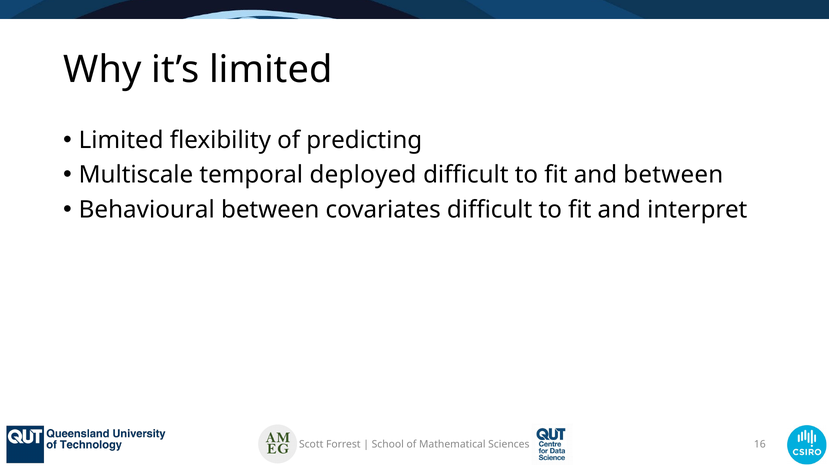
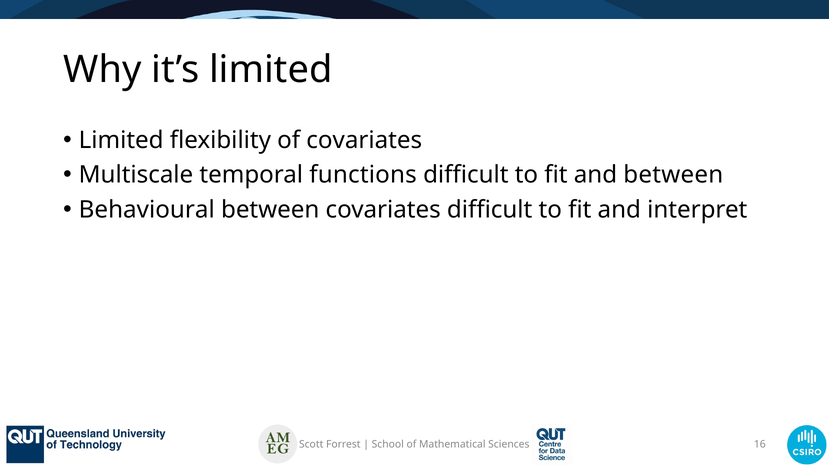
of predicting: predicting -> covariates (364, 140)
deployed: deployed -> functions (363, 175)
